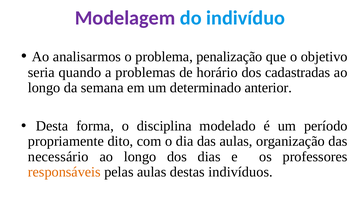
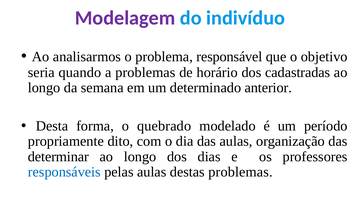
penalização: penalização -> responsável (229, 57)
disciplina: disciplina -> quebrado (164, 126)
necessário: necessário -> determinar (58, 157)
responsáveis colour: orange -> blue (64, 172)
destas indivíduos: indivíduos -> problemas (241, 172)
